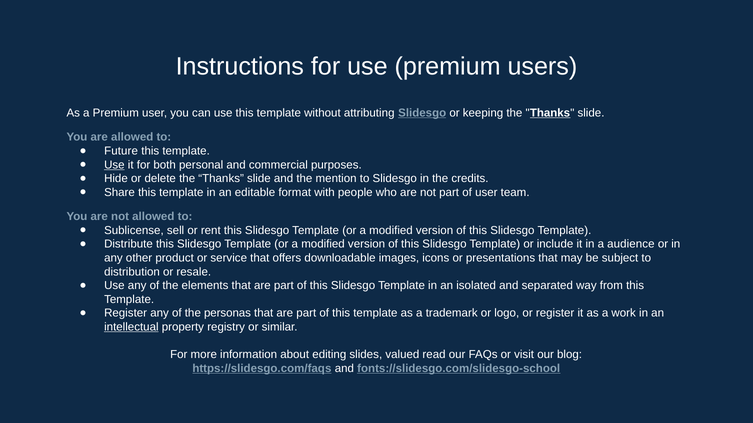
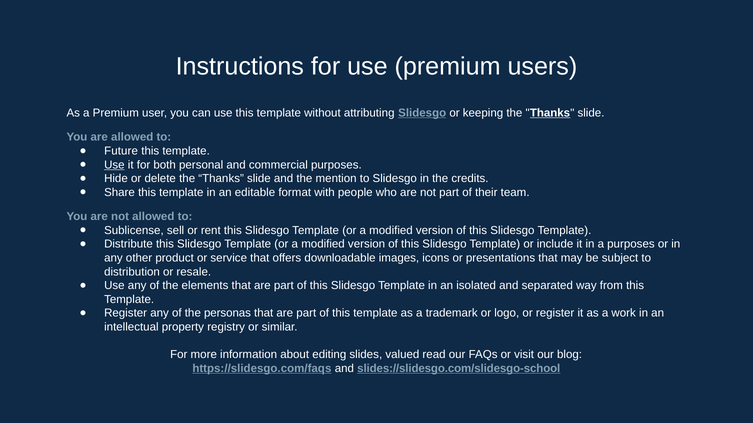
of user: user -> their (486, 193)
a audience: audience -> purposes (631, 244)
intellectual underline: present -> none (131, 327)
fonts://slidesgo.com/slidesgo-school: fonts://slidesgo.com/slidesgo-school -> slides://slidesgo.com/slidesgo-school (459, 369)
